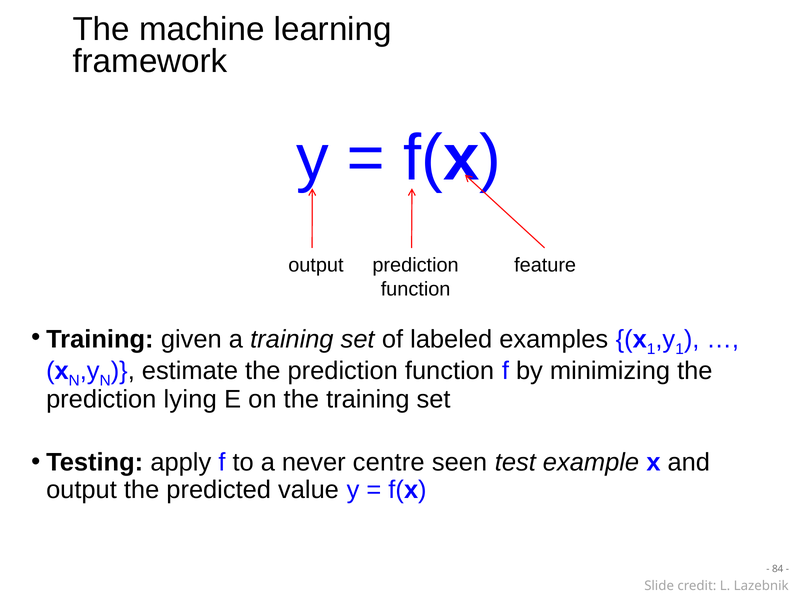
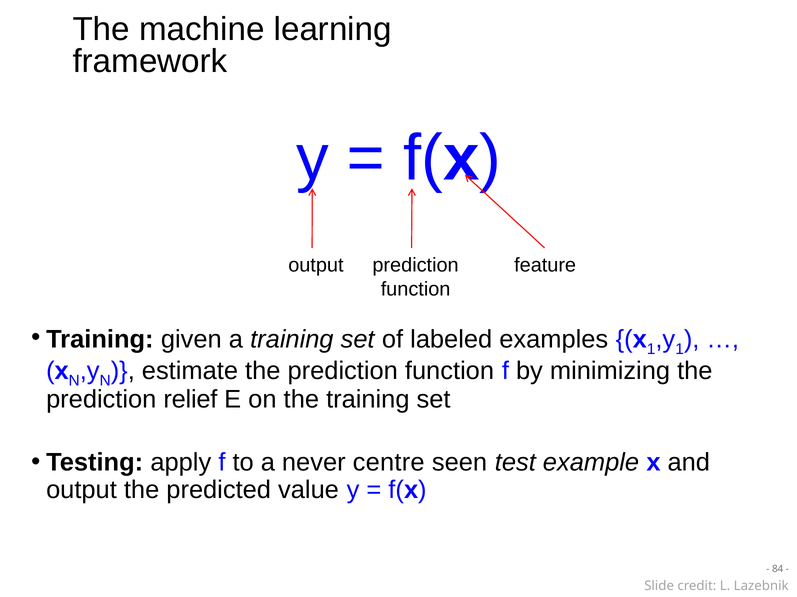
lying: lying -> relief (190, 400)
